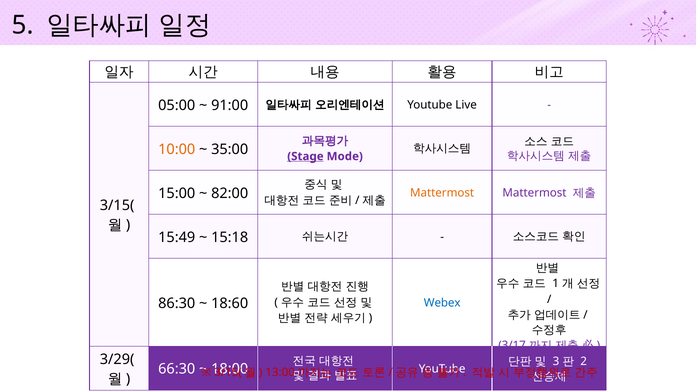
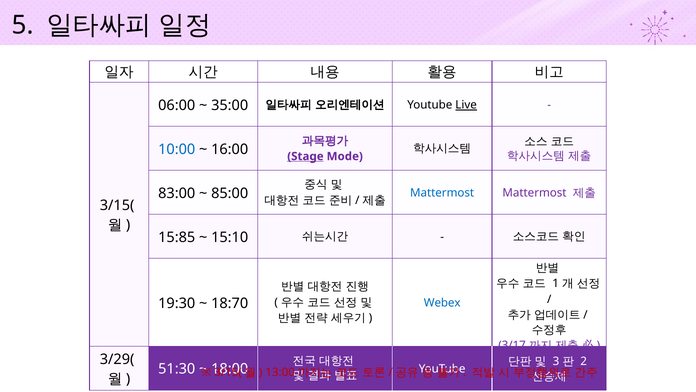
05:00: 05:00 -> 06:00 (177, 105)
91:00: 91:00 -> 35:00 (230, 105)
Live underline: none -> present (466, 105)
10:00 colour: orange -> blue (177, 149)
35:00: 35:00 -> 16:00 (230, 149)
15:00: 15:00 -> 83:00 (177, 193)
82:00: 82:00 -> 85:00 (230, 193)
Mattermost colour: orange -> blue (442, 193)
15:49: 15:49 -> 15:85 (177, 237)
15:18: 15:18 -> 15:10 (230, 237)
86:30: 86:30 -> 19:30 (177, 303)
18:60: 18:60 -> 18:70 (230, 303)
66:30: 66:30 -> 51:30 (177, 369)
